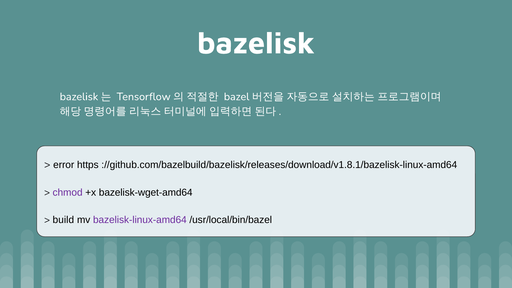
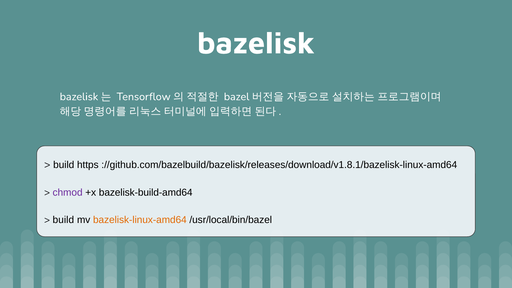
error: error -> build (64, 165)
bazelisk-wget-amd64: bazelisk-wget-amd64 -> bazelisk-build-amd64 (146, 192)
bazelisk-linux-amd64 colour: purple -> orange (140, 220)
